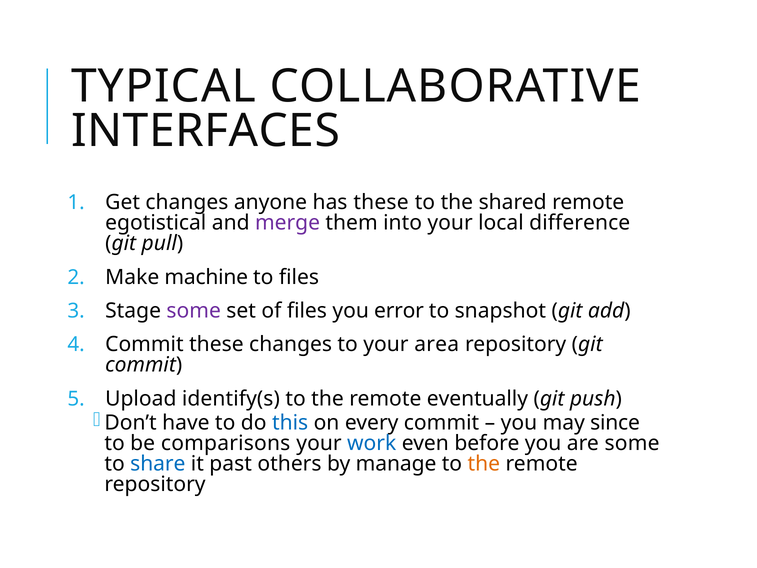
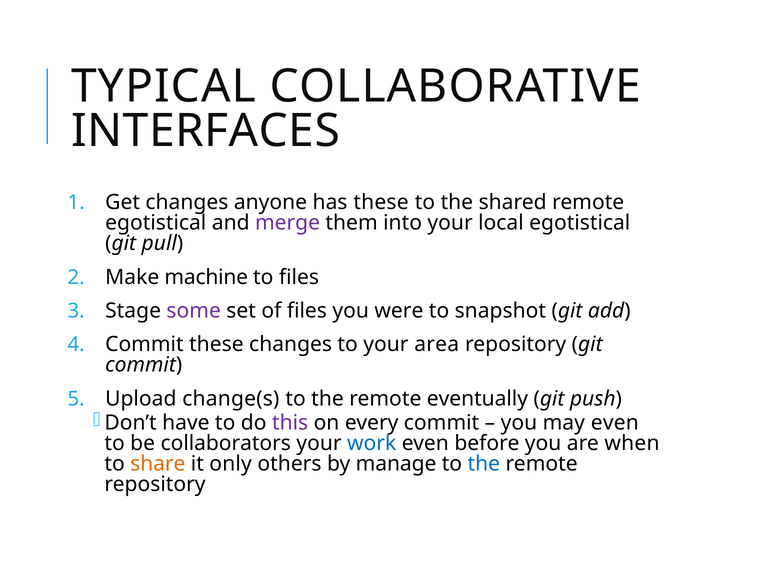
local difference: difference -> egotistical (580, 223)
error: error -> were (399, 311)
identify(s: identify(s -> change(s (231, 398)
this colour: blue -> purple (290, 423)
may since: since -> even (615, 423)
comparisons: comparisons -> collaborators (226, 443)
are some: some -> when (632, 443)
share colour: blue -> orange (158, 463)
past: past -> only (231, 463)
the colour: orange -> blue (484, 463)
